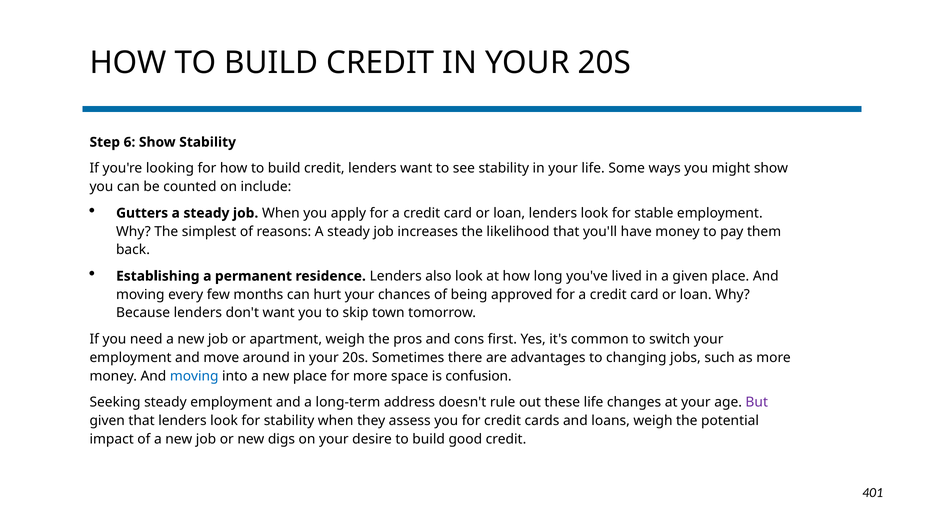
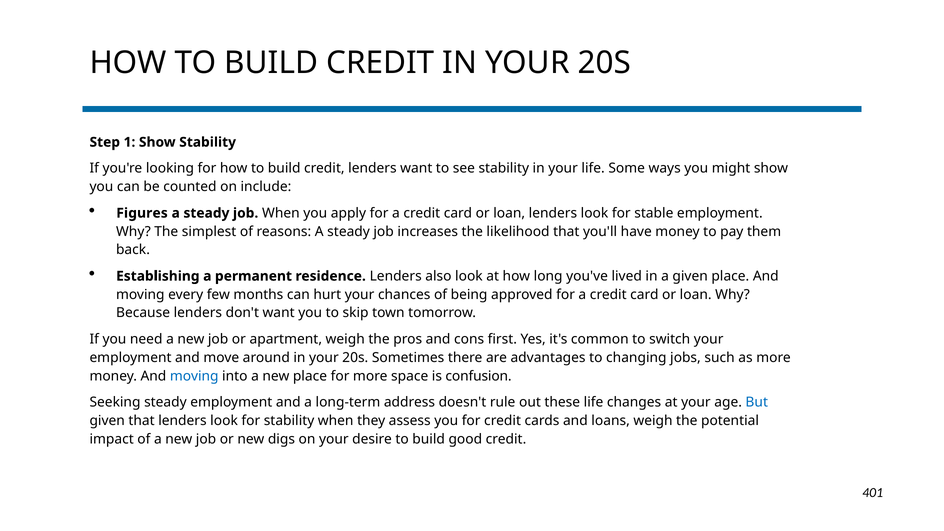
6: 6 -> 1 (129, 142)
Gutters: Gutters -> Figures (142, 213)
But colour: purple -> blue (757, 402)
